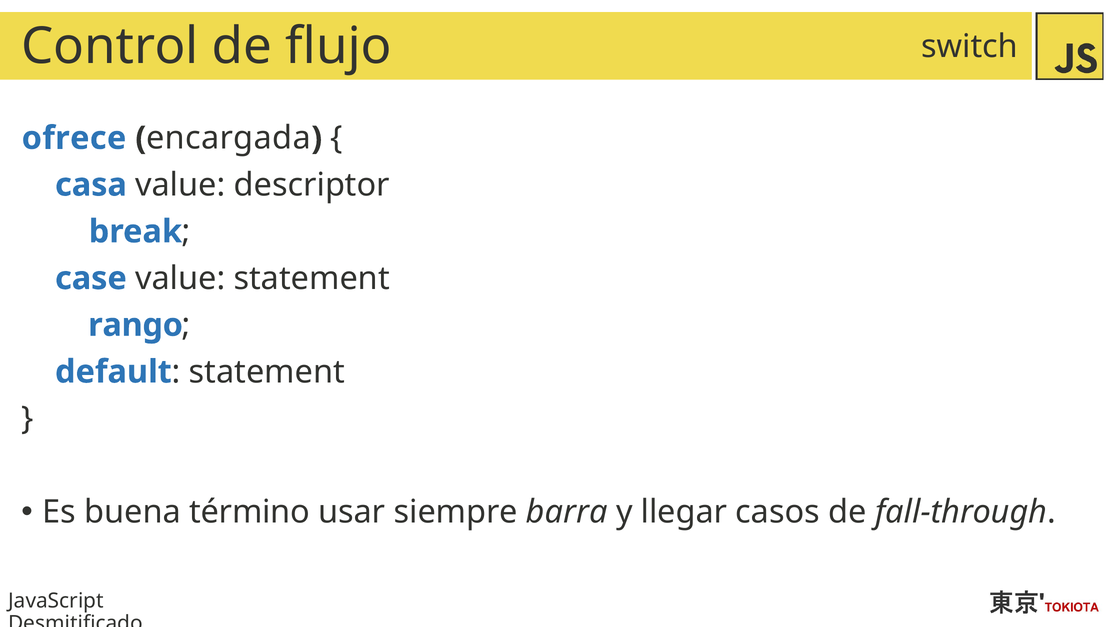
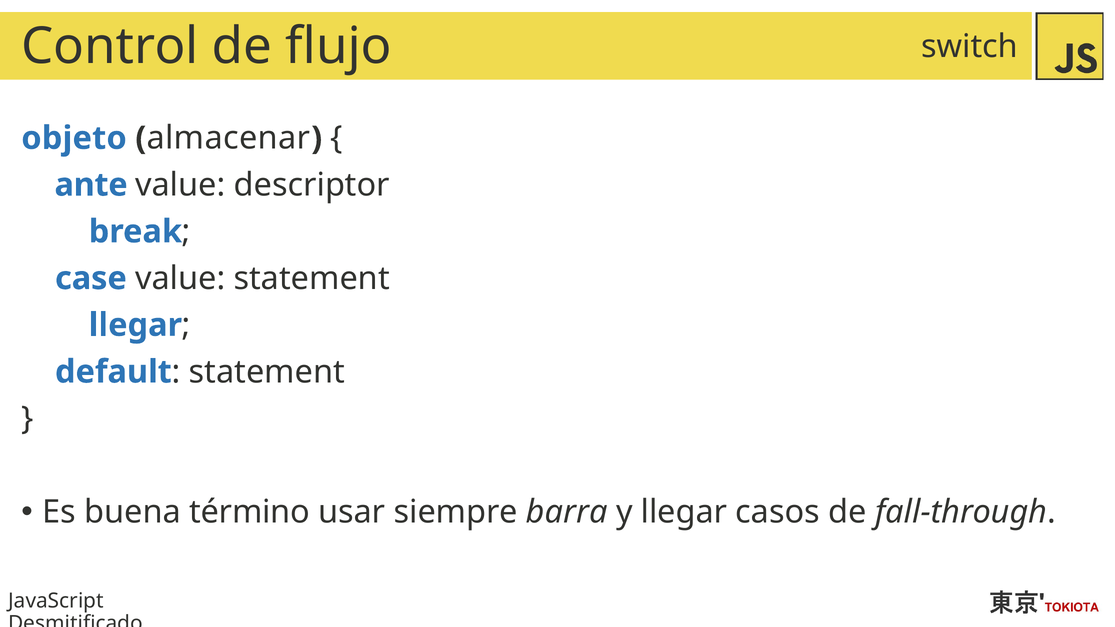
ofrece: ofrece -> objeto (74, 138)
encargada: encargada -> almacenar (229, 138)
casa: casa -> ante (91, 185)
rango: rango -> llegar (135, 325)
